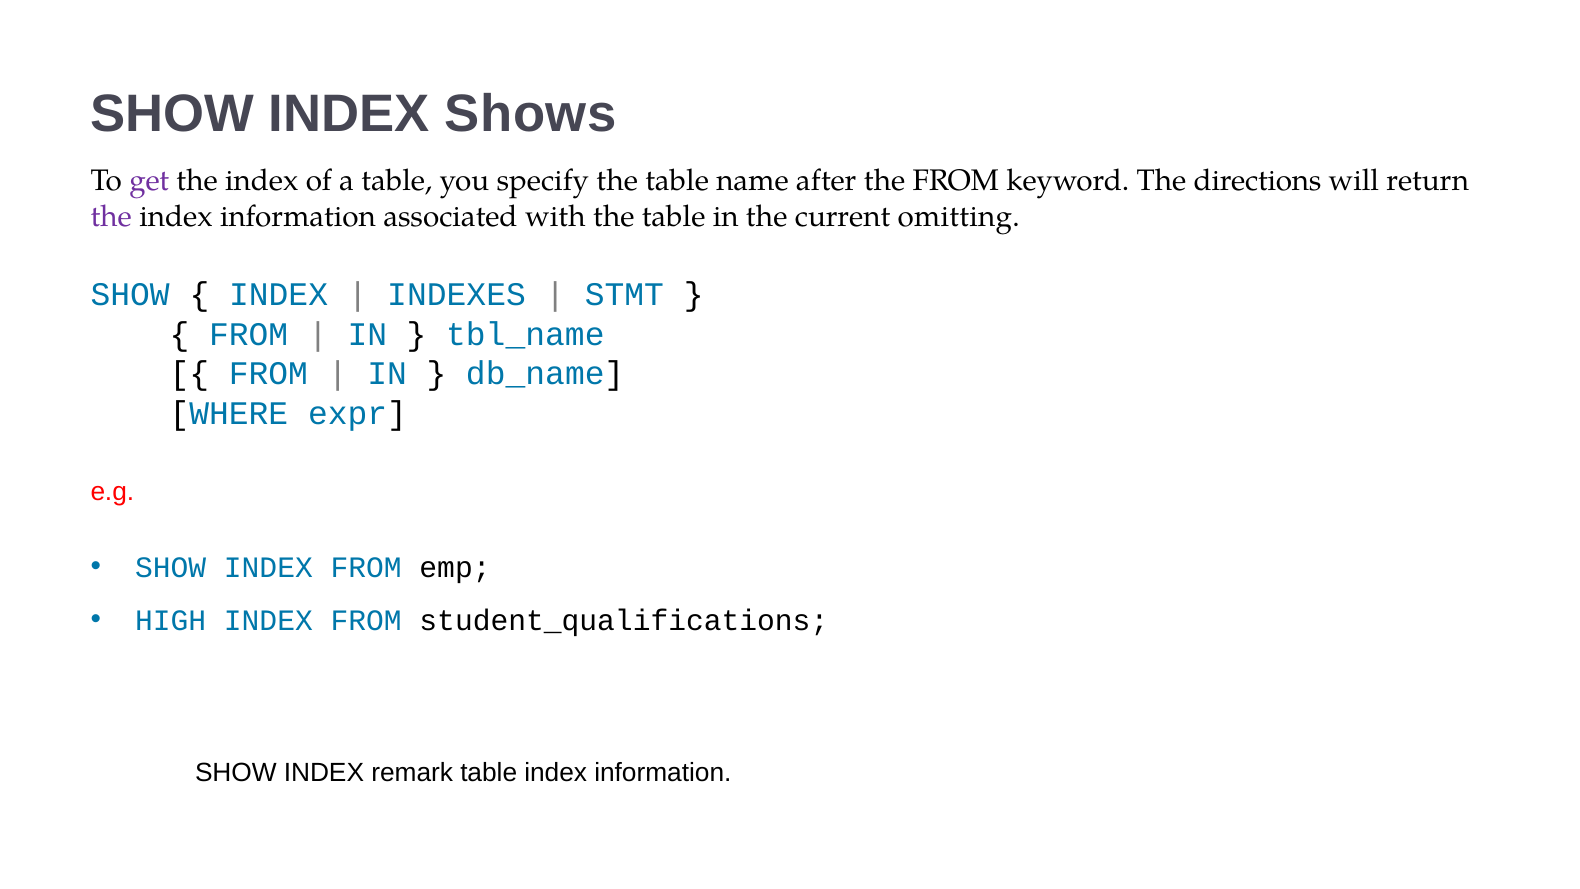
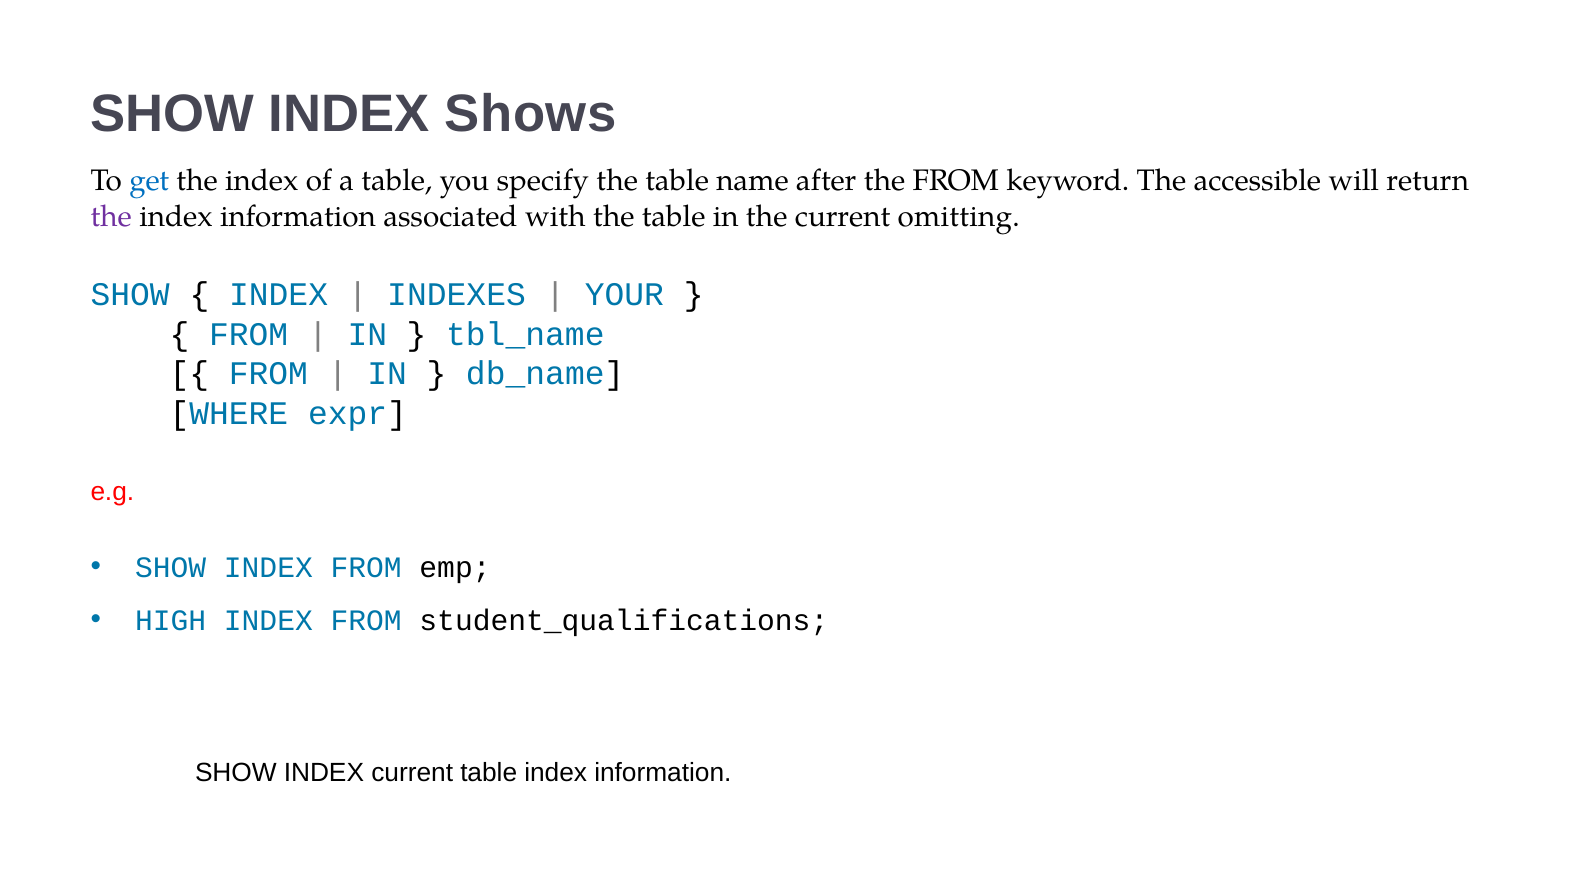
get colour: purple -> blue (149, 181)
directions: directions -> accessible (1257, 181)
STMT: STMT -> YOUR (624, 295)
INDEX remark: remark -> current (412, 773)
